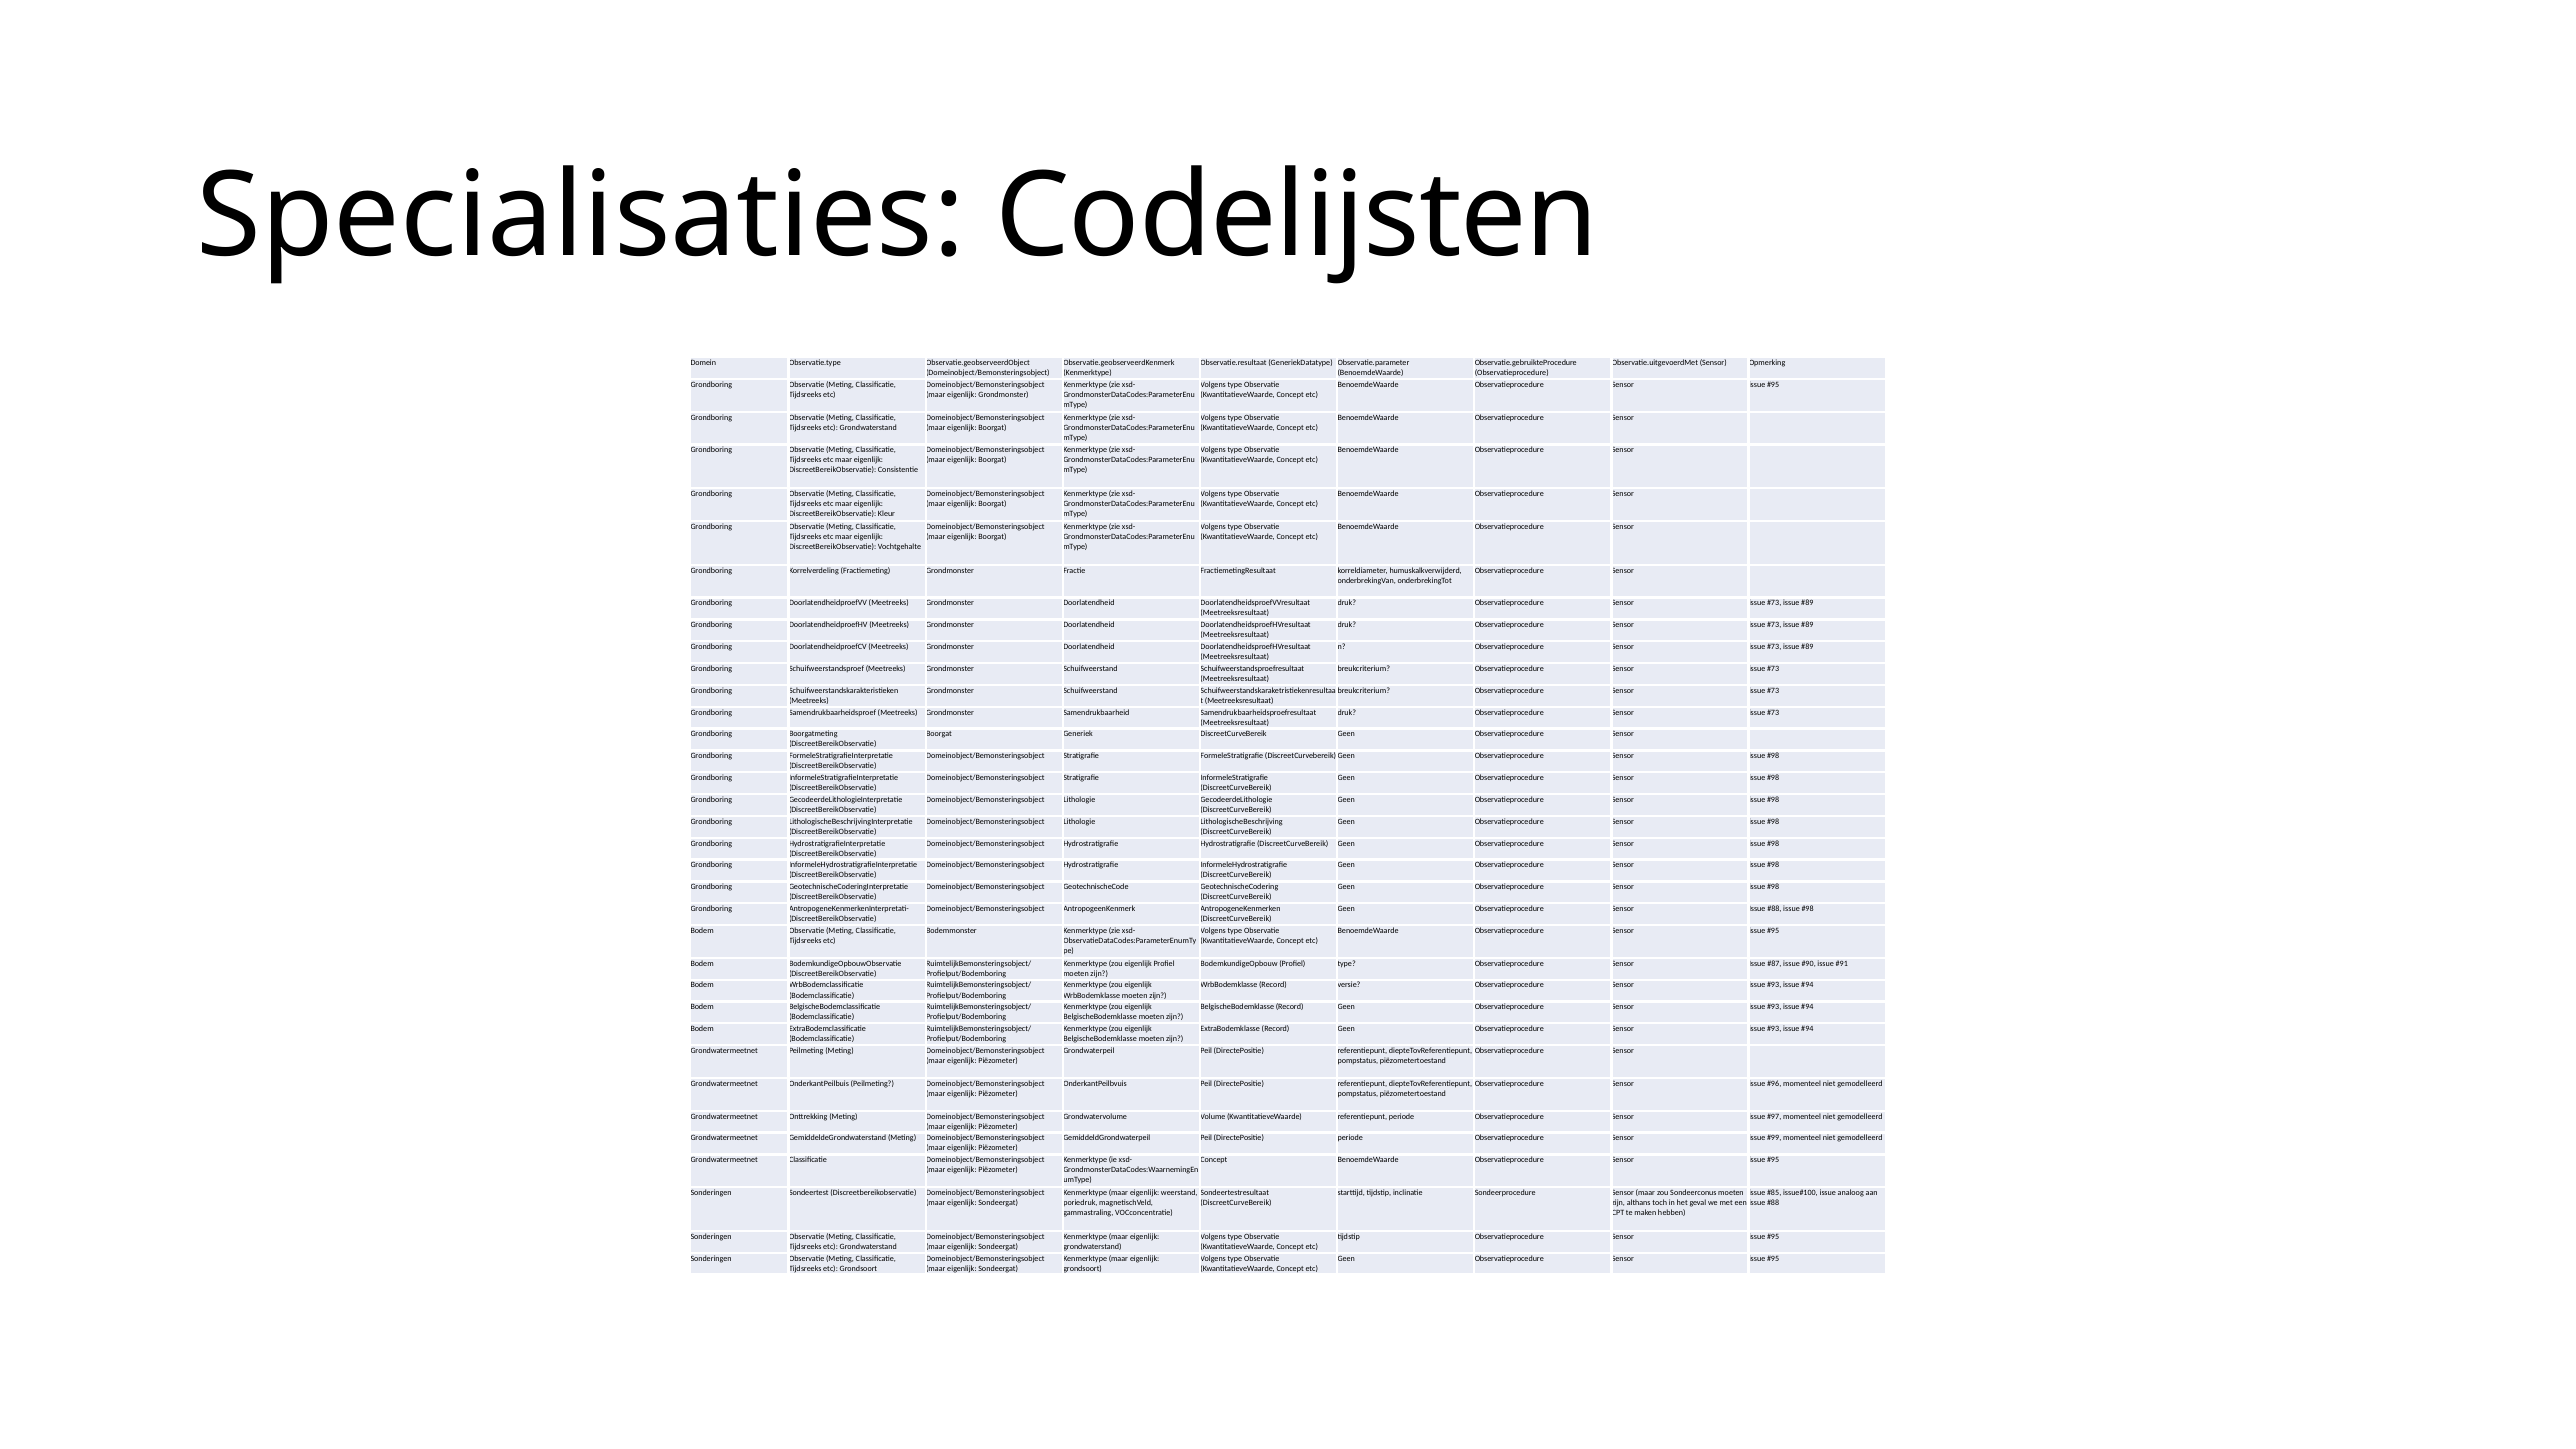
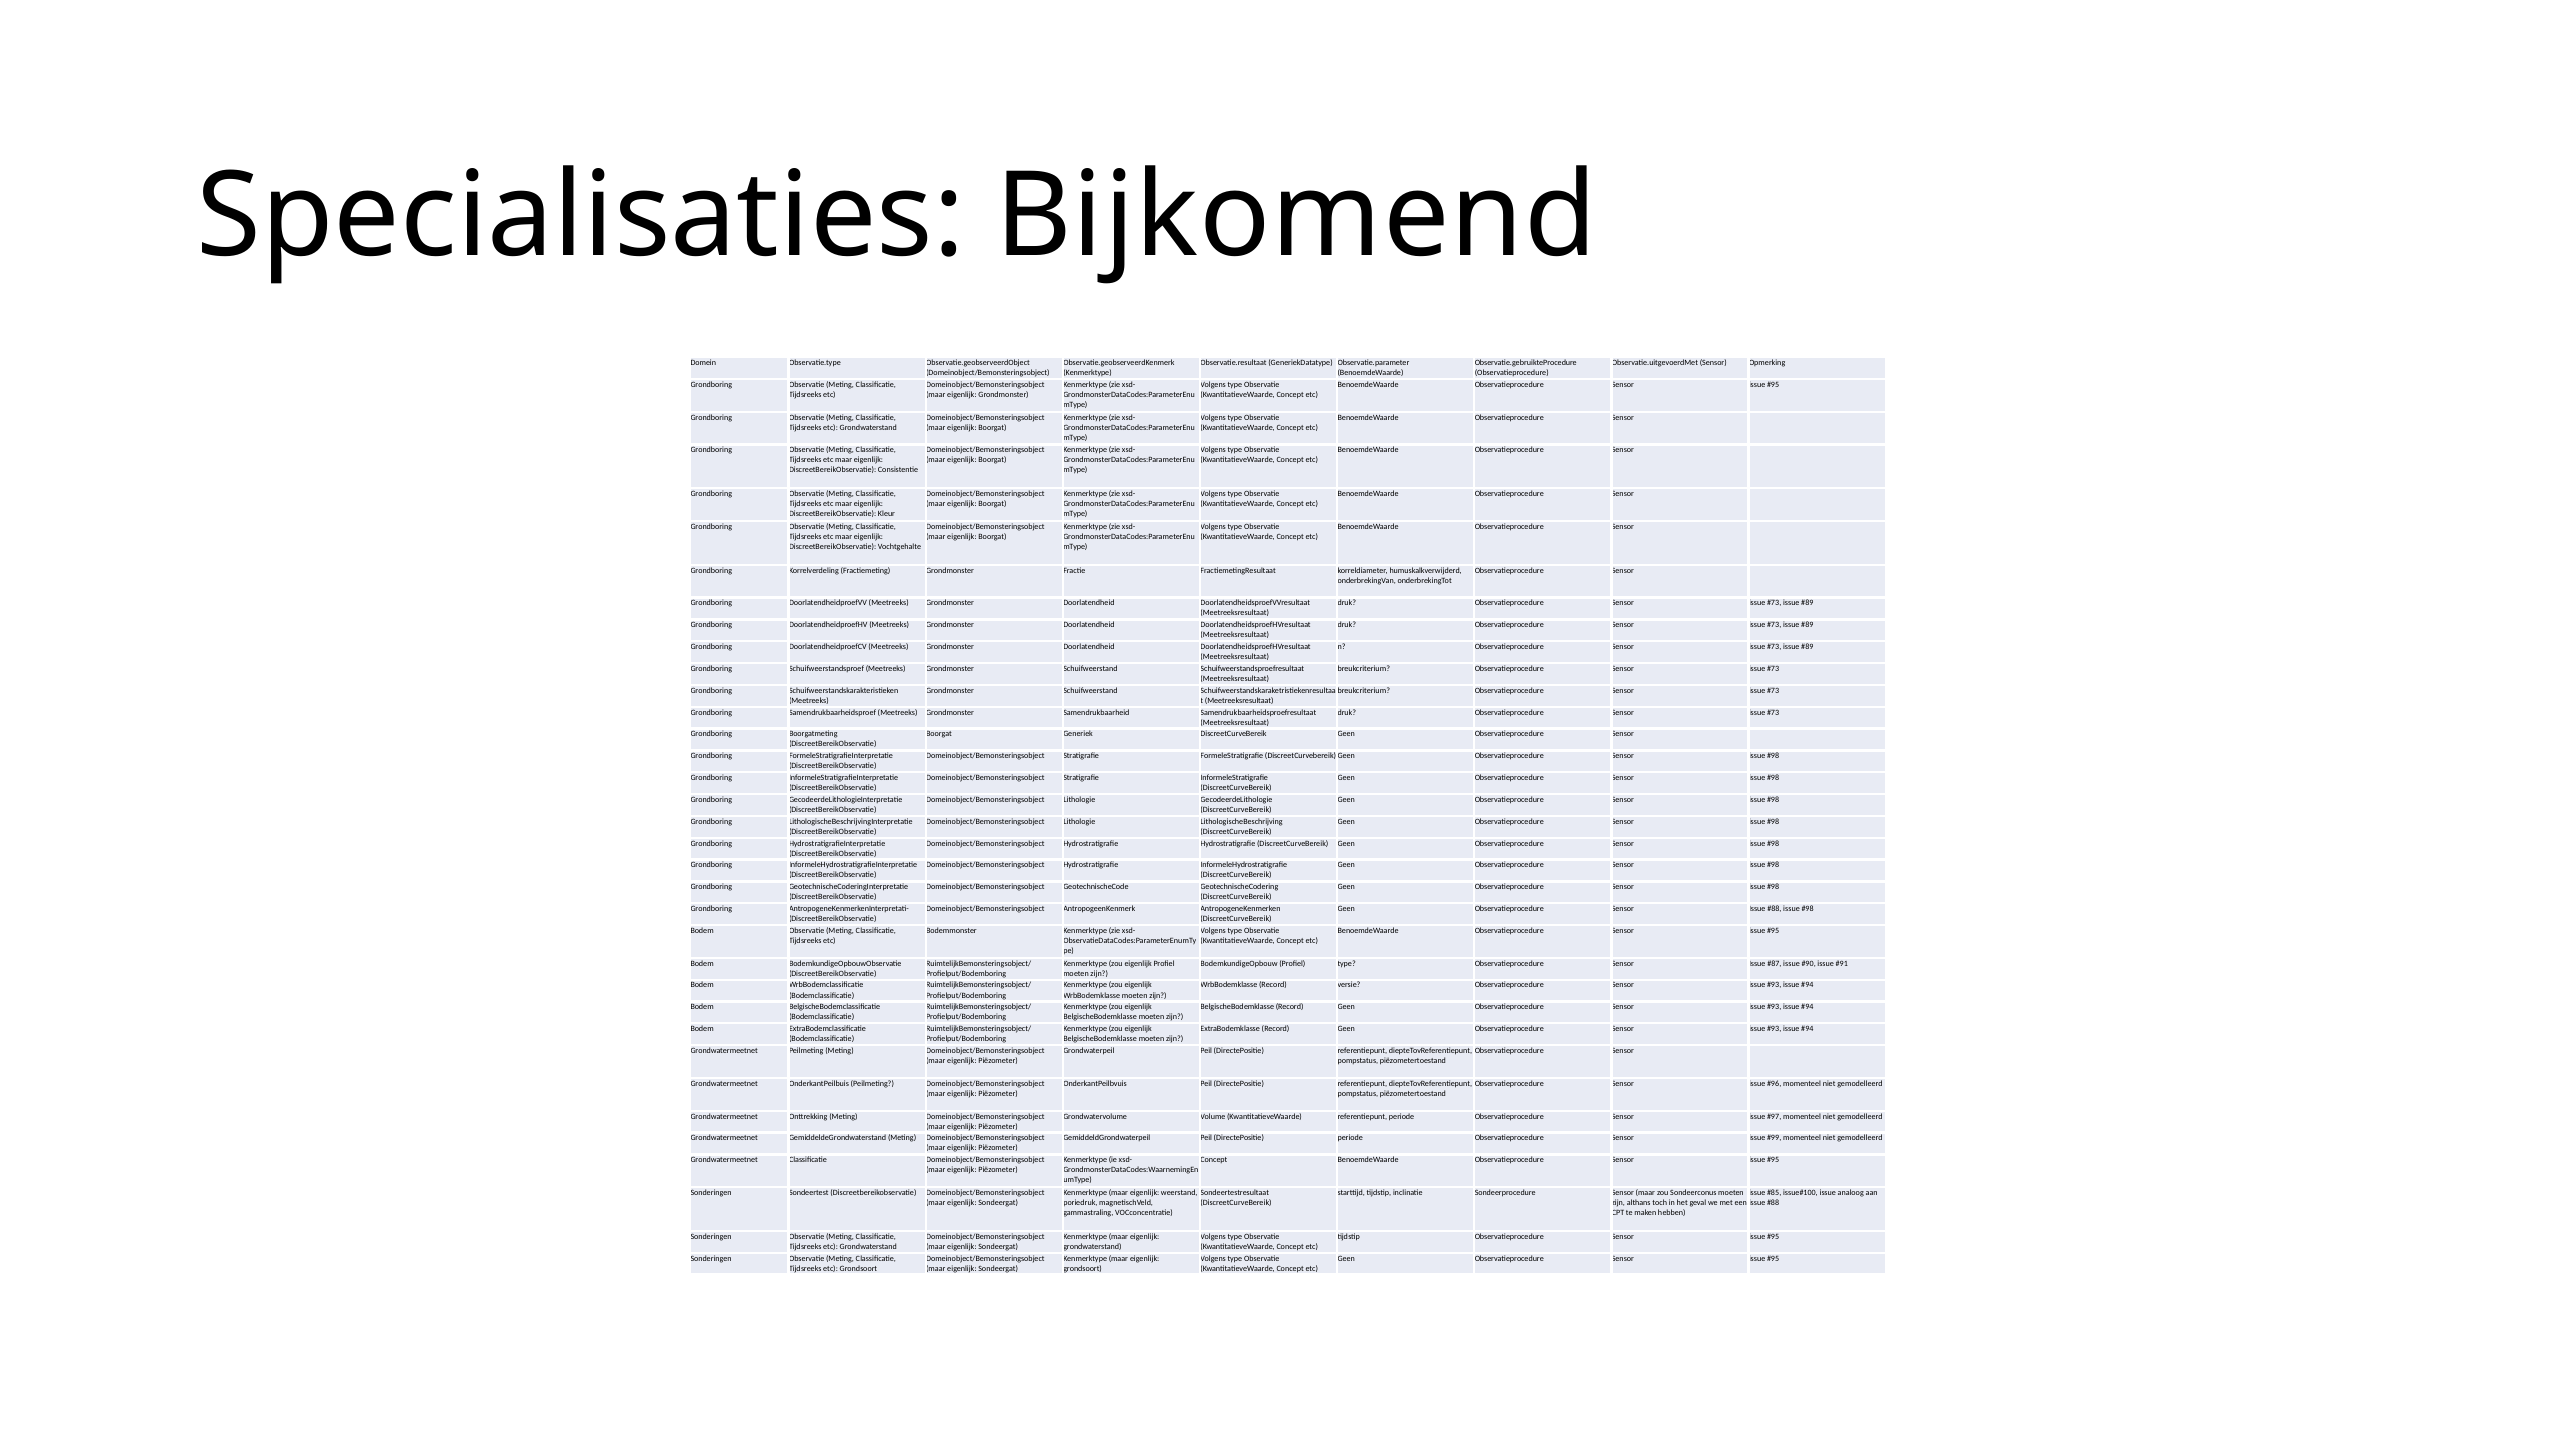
Codelijsten: Codelijsten -> Bijkomend (1296, 216)
